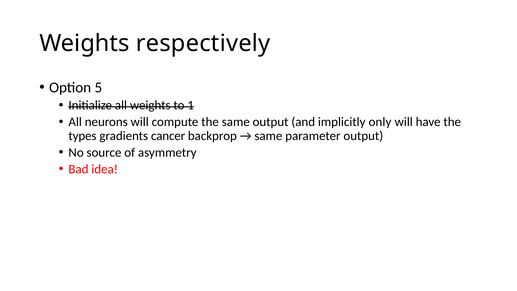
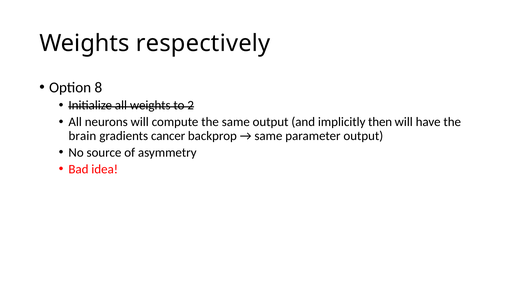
5: 5 -> 8 (98, 87)
1: 1 -> 2 (191, 105)
only: only -> then (380, 122)
types: types -> brain (82, 136)
